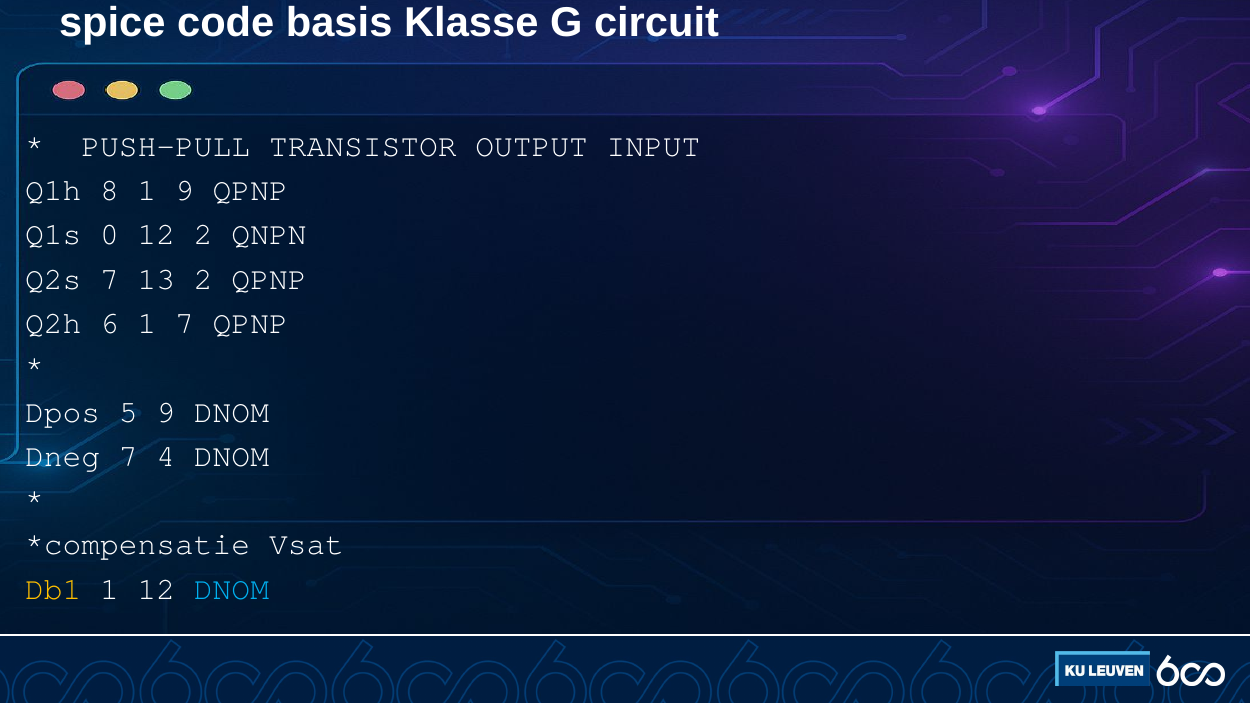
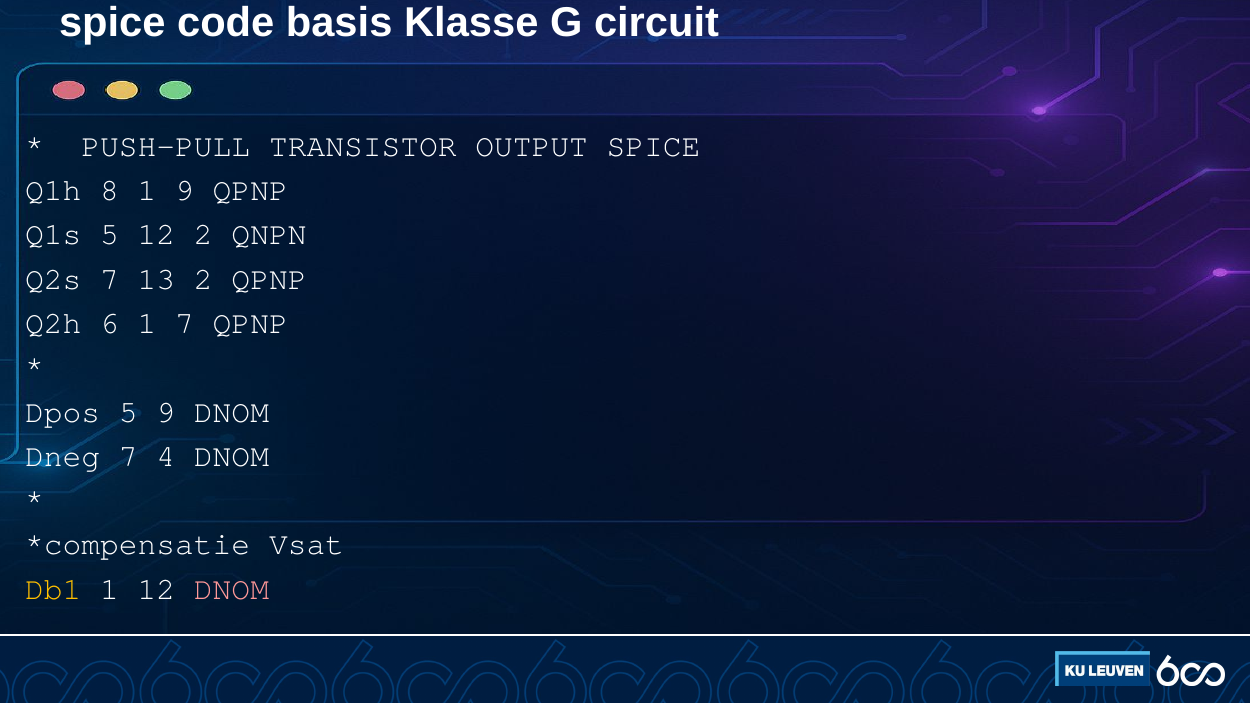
OUTPUT INPUT: INPUT -> SPICE (654, 146)
Q1s 0: 0 -> 5 (110, 235)
DNOM colour: light blue -> pink (231, 589)
